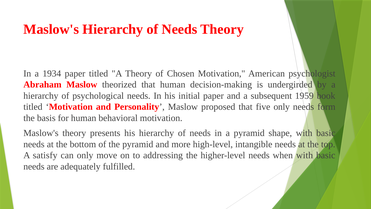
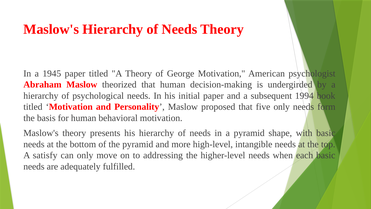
1934: 1934 -> 1945 (52, 73)
Chosen: Chosen -> George (181, 73)
1959: 1959 -> 1994 (304, 96)
when with: with -> each (305, 155)
